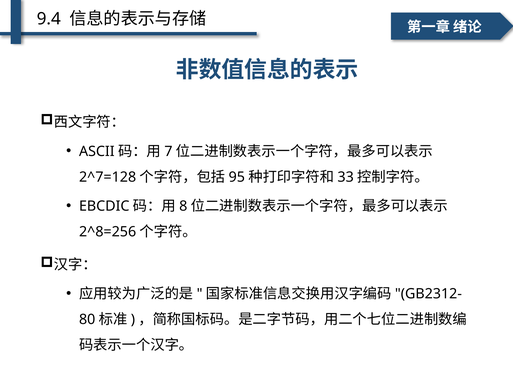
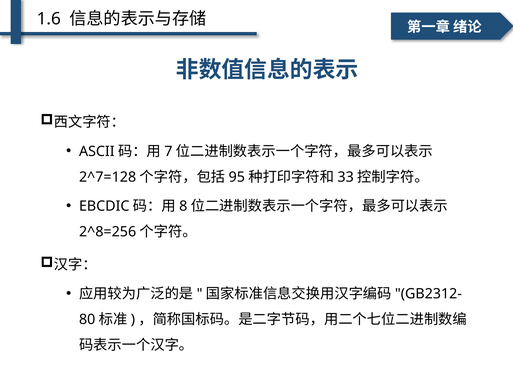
9.4: 9.4 -> 1.6 (49, 19)
